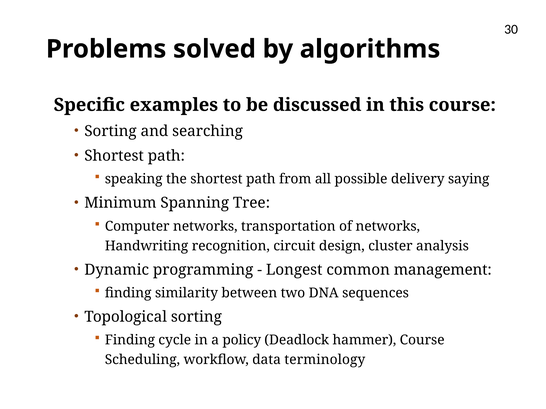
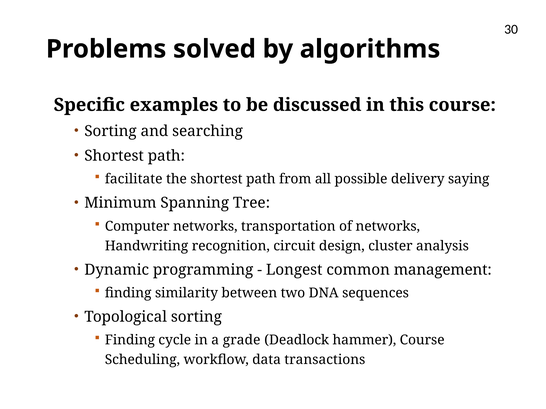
speaking: speaking -> facilitate (134, 179)
policy: policy -> grade (242, 341)
terminology: terminology -> transactions (325, 360)
